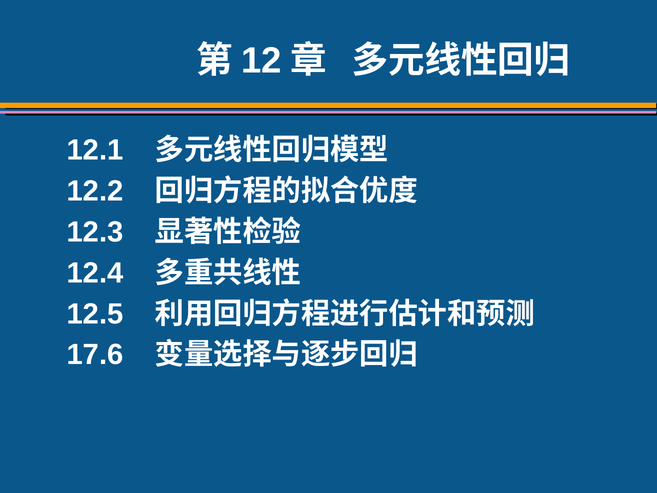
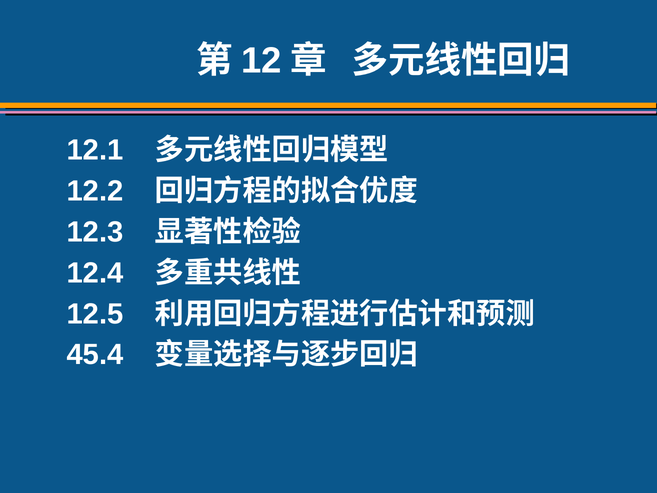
17.6: 17.6 -> 45.4 (95, 355)
